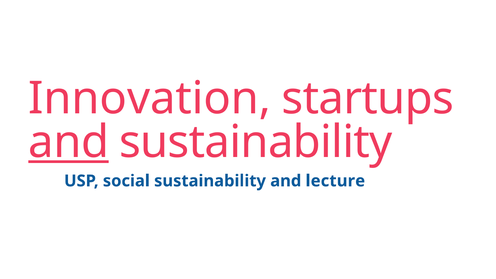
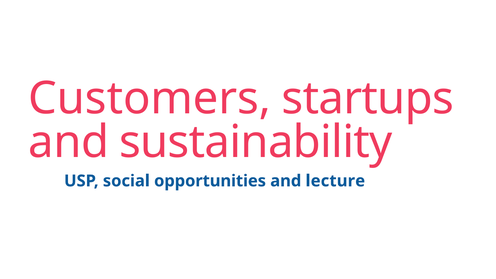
Innovation: Innovation -> Customers (150, 99)
and underline: present -> none (69, 142)
social sustainability: sustainability -> opportunities (210, 181)
